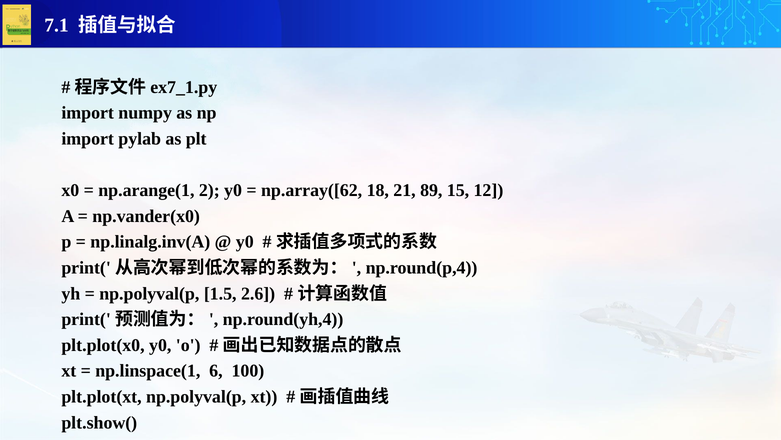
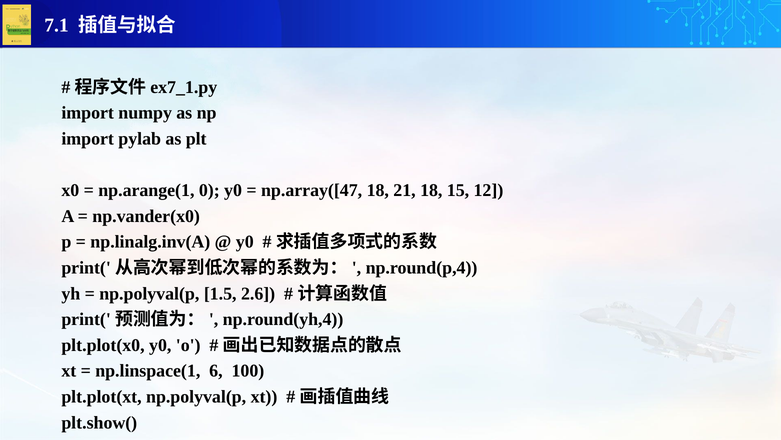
2: 2 -> 0 (209, 190)
np.array([62: np.array([62 -> np.array([47 (312, 190)
21 89: 89 -> 18 (431, 190)
